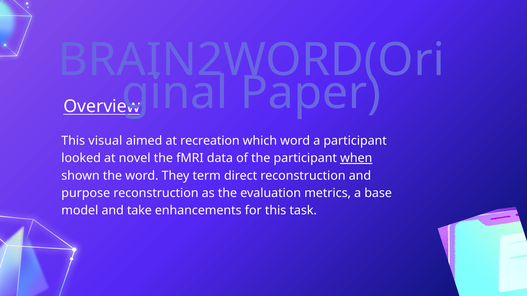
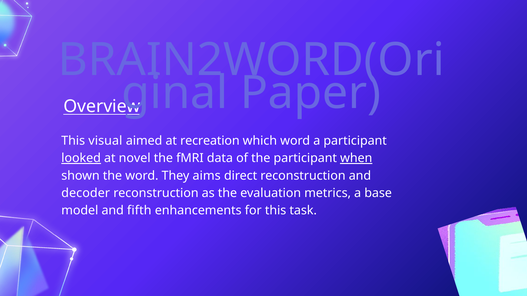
looked underline: none -> present (81, 158)
term: term -> aims (207, 176)
purpose: purpose -> decoder (86, 193)
take: take -> fifth (139, 211)
